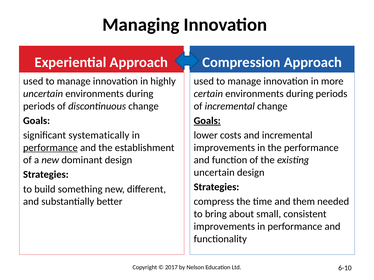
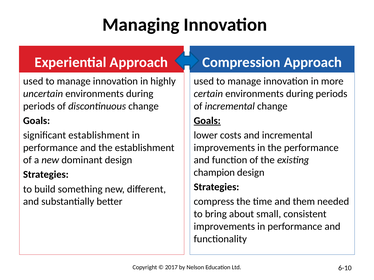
significant systematically: systematically -> establishment (99, 135)
performance underline: present -> none (50, 148)
uncertain: uncertain -> champion (214, 173)
